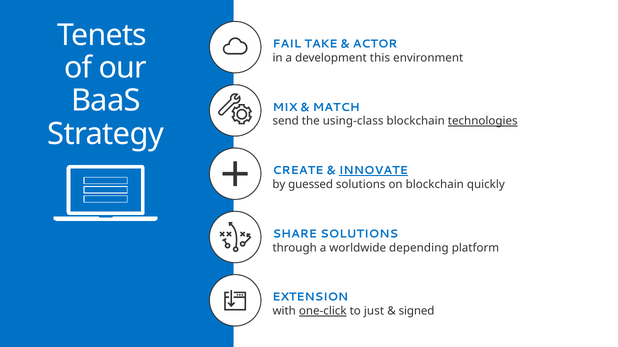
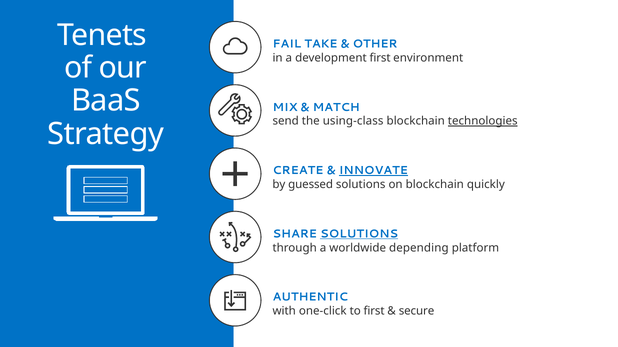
ACTOR: ACTOR -> OTHER (375, 44)
development this: this -> first (380, 58)
SOLUTIONS underline: none -> present (359, 234)
EXTENSION: EXTENSION -> AUTHENTIC (310, 298)
one-click underline: present -> none (323, 312)
to just: just -> first (374, 312)
signed: signed -> secure (417, 312)
